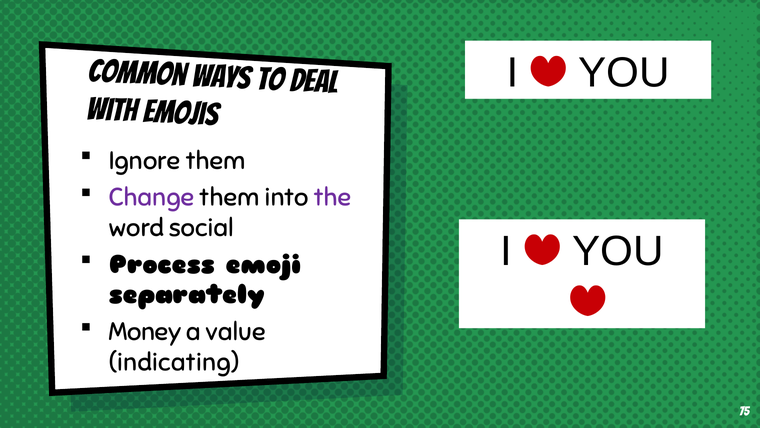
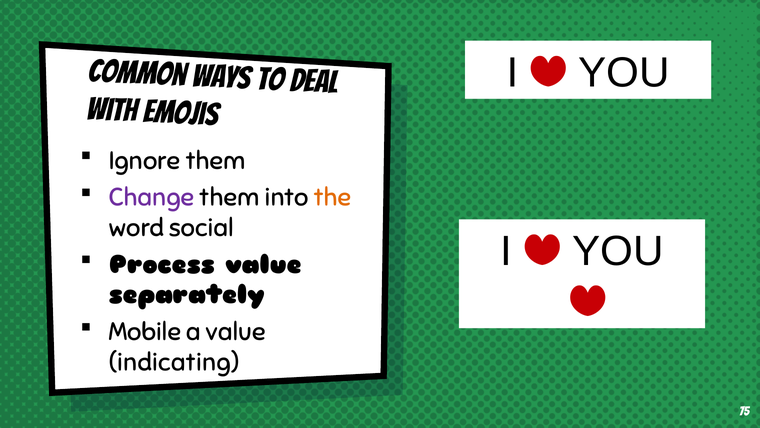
the colour: purple -> orange (332, 197)
Process emoji: emoji -> value (264, 264)
Money: Money -> Mobile (145, 331)
